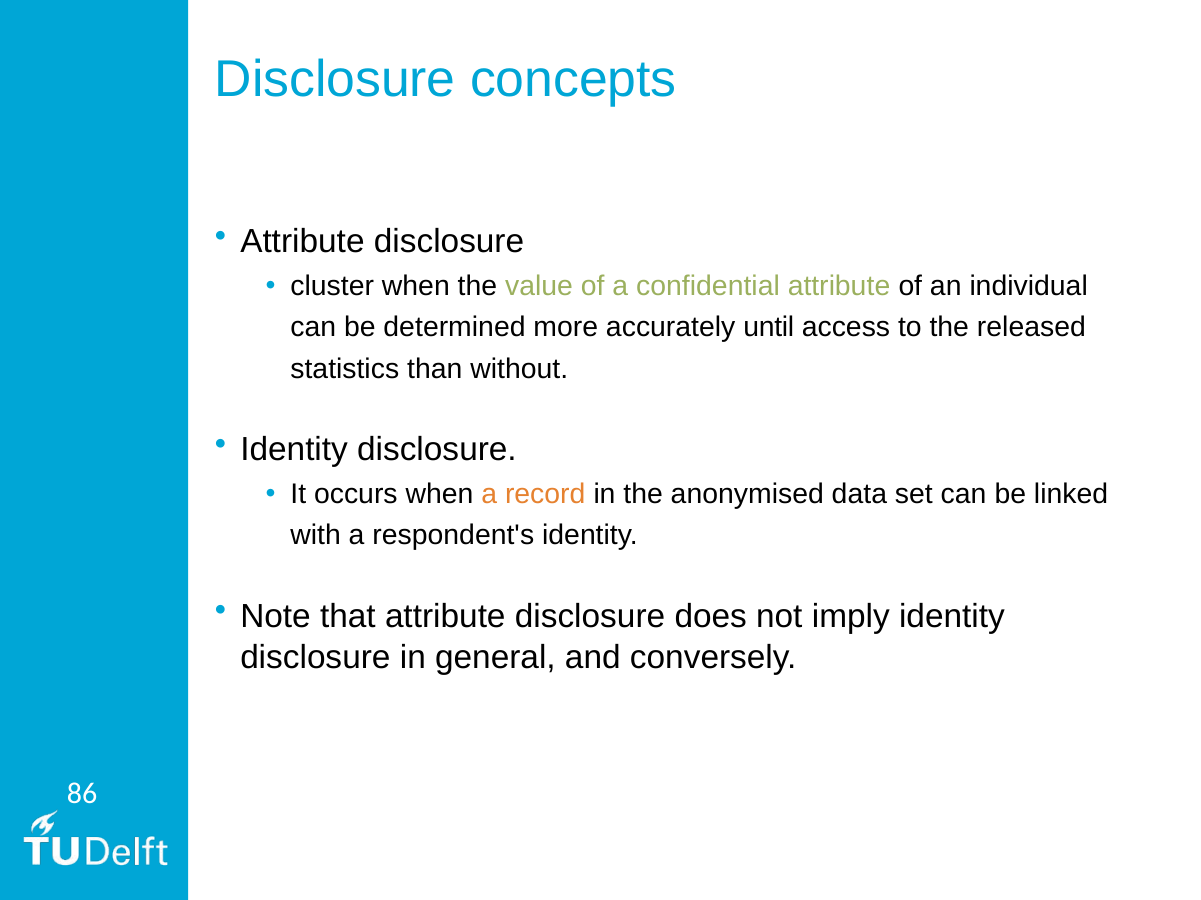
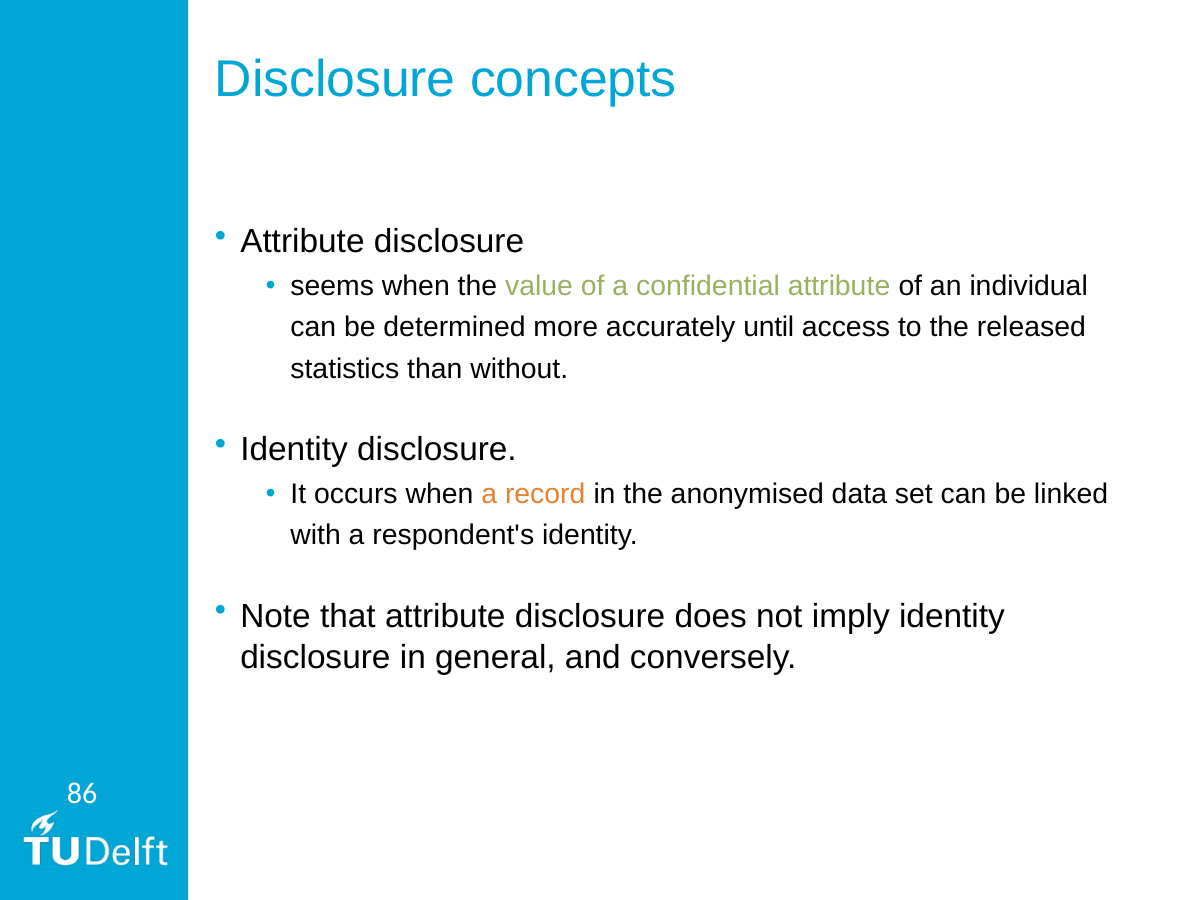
cluster: cluster -> seems (332, 286)
